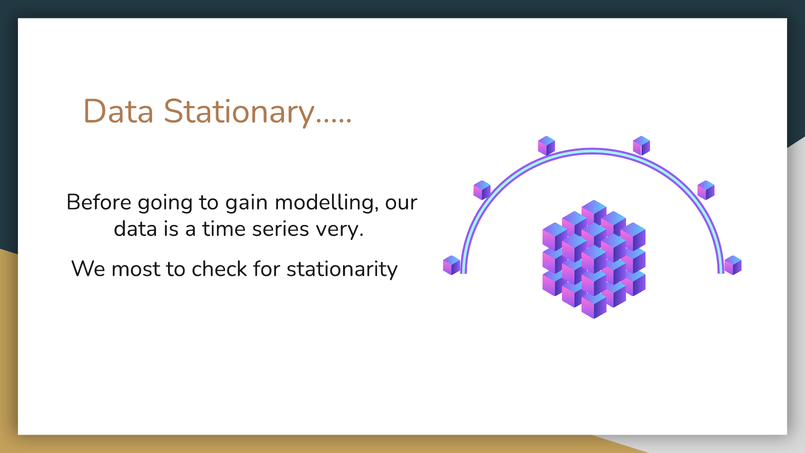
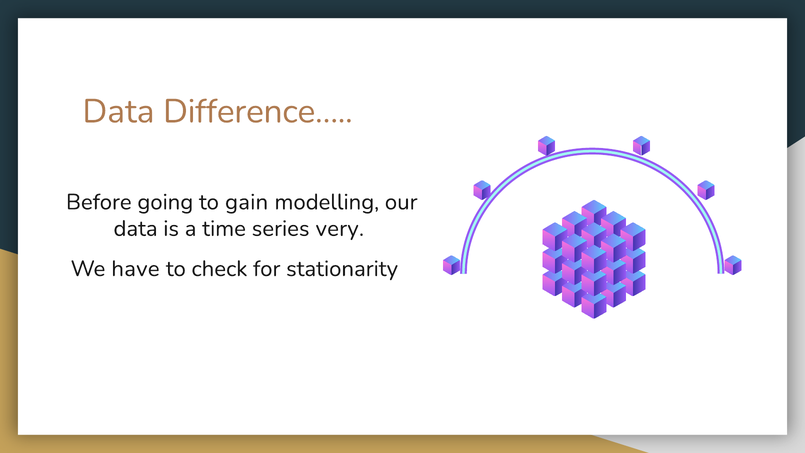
Stationary…: Stationary… -> Difference… (258, 111)
most: most -> have (135, 269)
